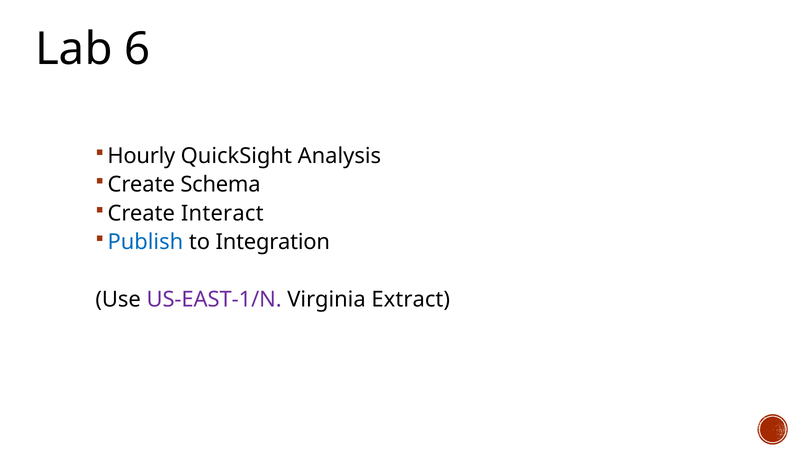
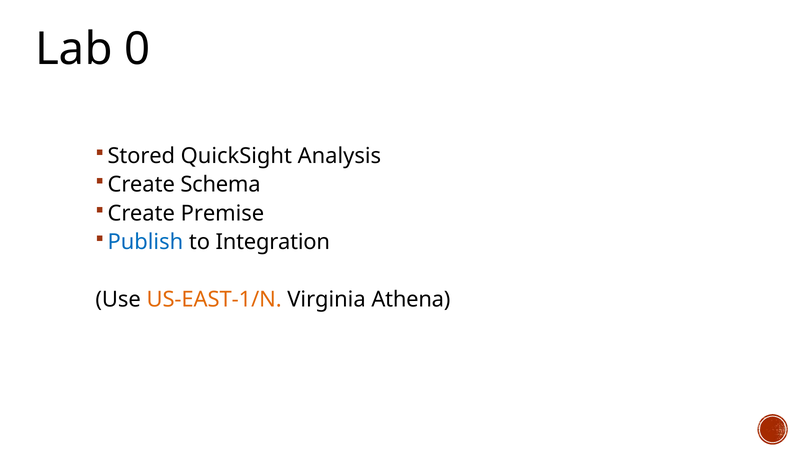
6: 6 -> 0 (137, 49)
Hourly: Hourly -> Stored (141, 156)
Interact: Interact -> Premise (222, 213)
US-EAST-1/N colour: purple -> orange (214, 299)
Extract: Extract -> Athena (411, 299)
